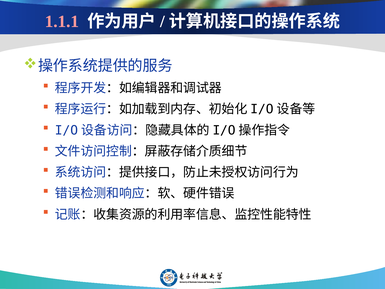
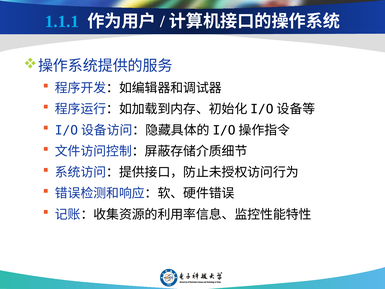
1.1.1 colour: pink -> light blue (62, 21)
